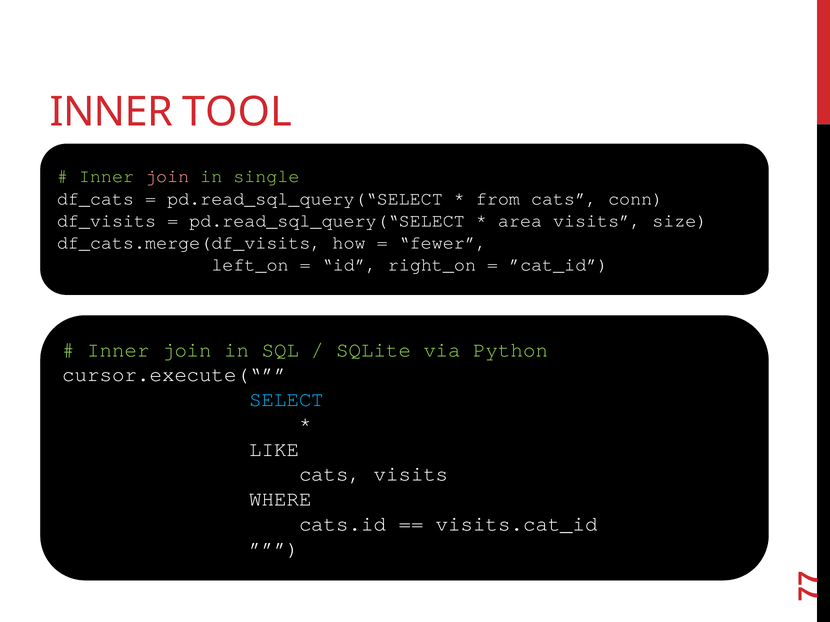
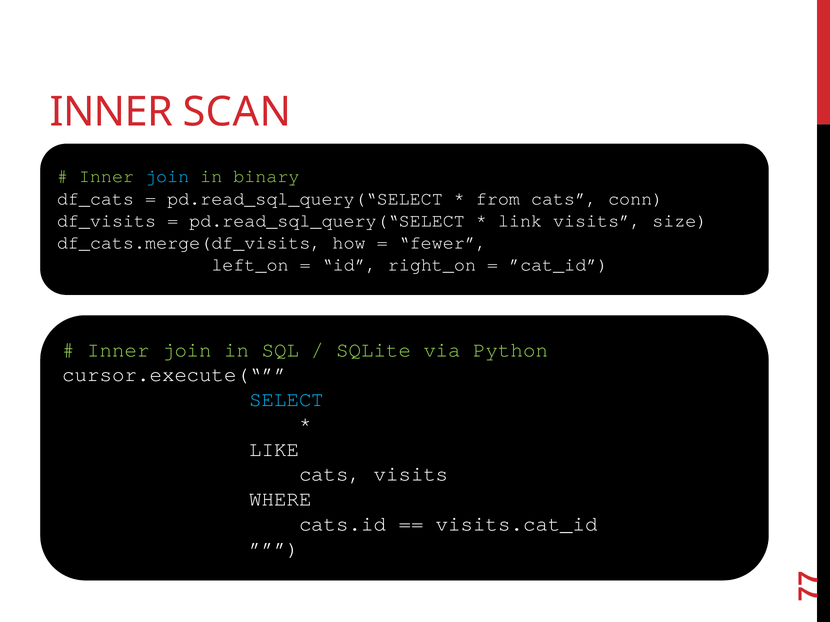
TOOL: TOOL -> SCAN (237, 112)
join colour: pink -> light blue (167, 177)
single: single -> binary (266, 177)
area: area -> link (520, 221)
